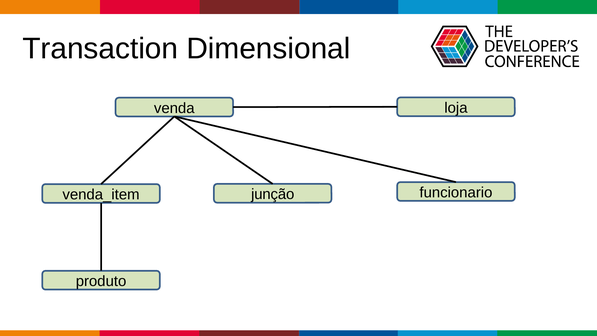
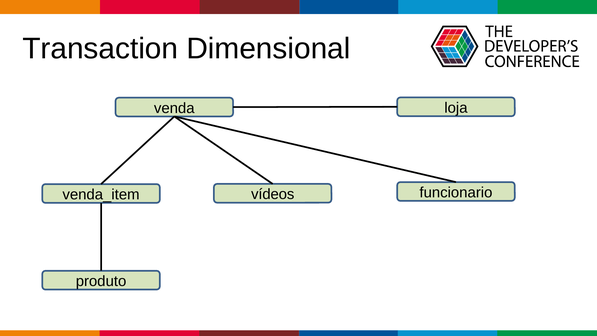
junção: junção -> vídeos (273, 194)
